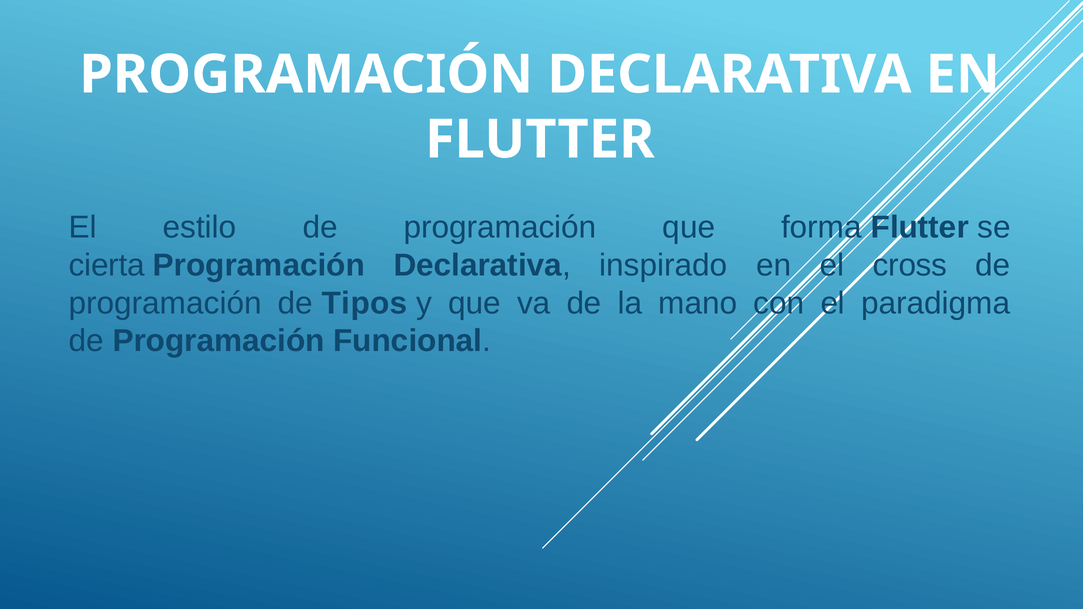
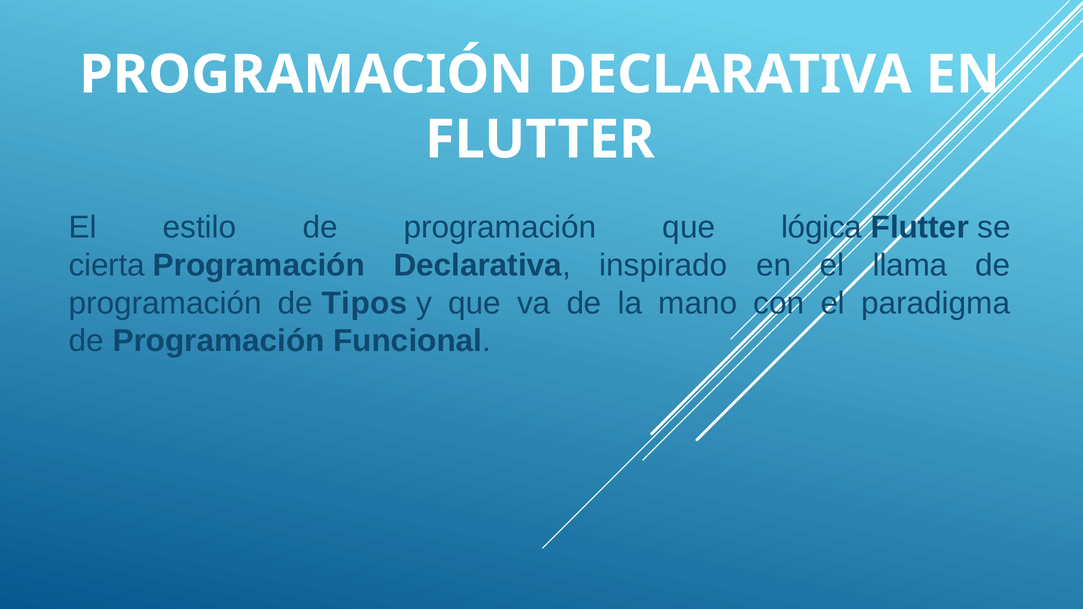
forma: forma -> lógica (822, 228)
cross: cross -> llama (910, 265)
